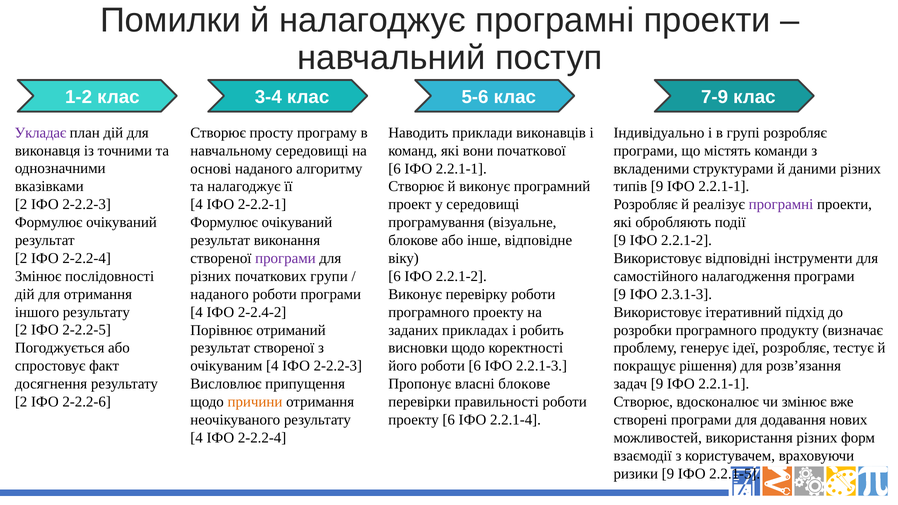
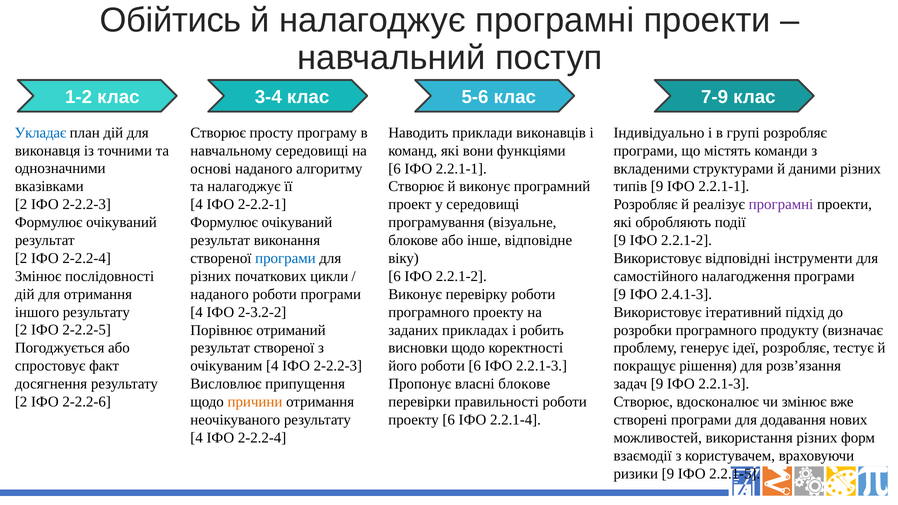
Помилки: Помилки -> Обійтись (171, 20)
Укладає colour: purple -> blue (41, 133)
початкової: початкової -> функціями (531, 151)
програми colour: purple -> blue (285, 258)
групи: групи -> цикли (329, 276)
2.3.1-3: 2.3.1-3 -> 2.4.1-3 (687, 294)
2-2.4-2: 2-2.4-2 -> 2-3.2-2 (262, 312)
задач 9 ІФО 2.2.1-1: 2.2.1-1 -> 2.2.1-3 (724, 384)
